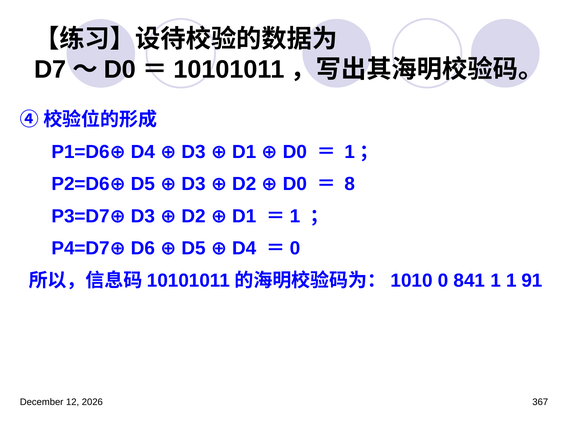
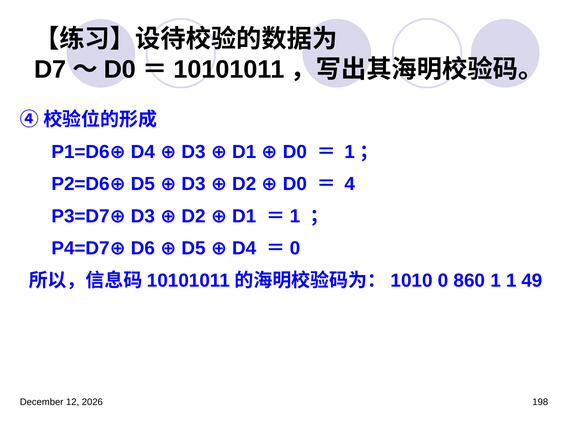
8: 8 -> 4 (350, 184)
841: 841 -> 860 (469, 281)
91: 91 -> 49 (532, 281)
367: 367 -> 198 (540, 402)
